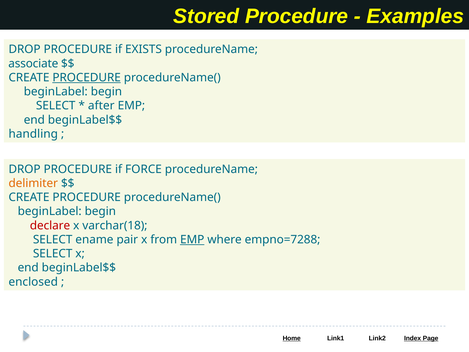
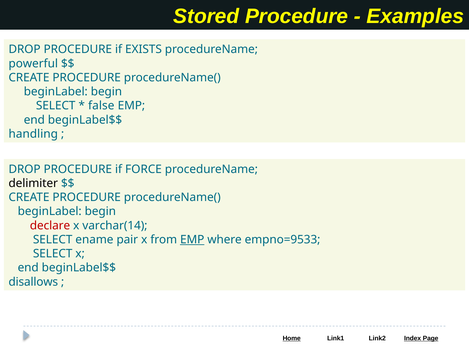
associate: associate -> powerful (33, 63)
PROCEDURE underline: present -> none (87, 78)
after: after -> false (101, 106)
delimiter colour: orange -> black (33, 183)
varchar(18: varchar(18 -> varchar(14 (115, 225)
empno=7288: empno=7288 -> empno=9533 (283, 239)
enclosed: enclosed -> disallows (33, 282)
